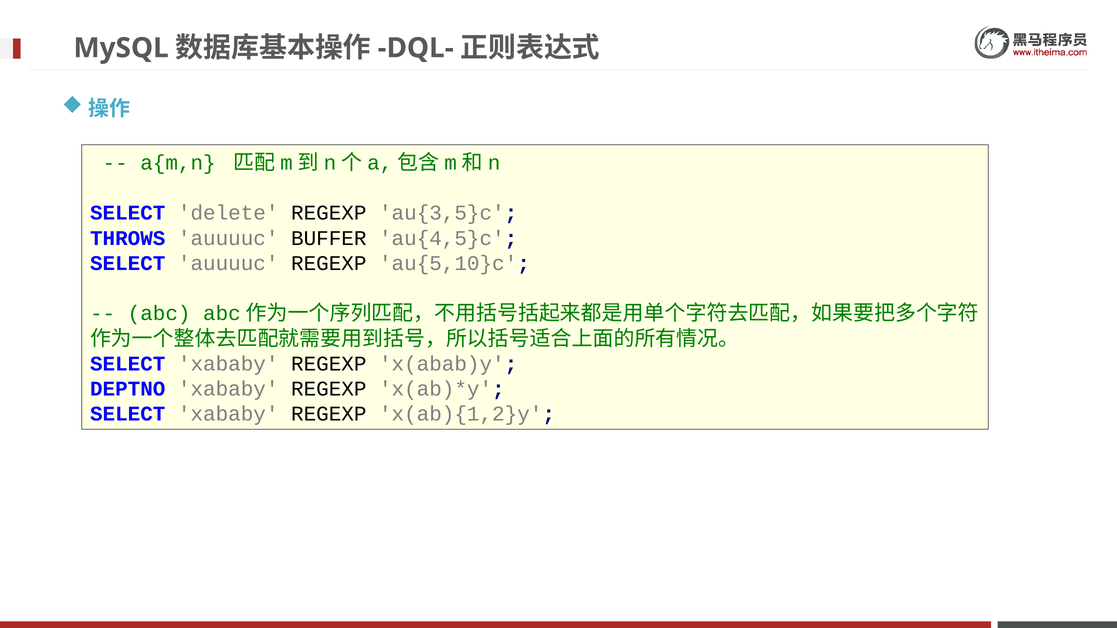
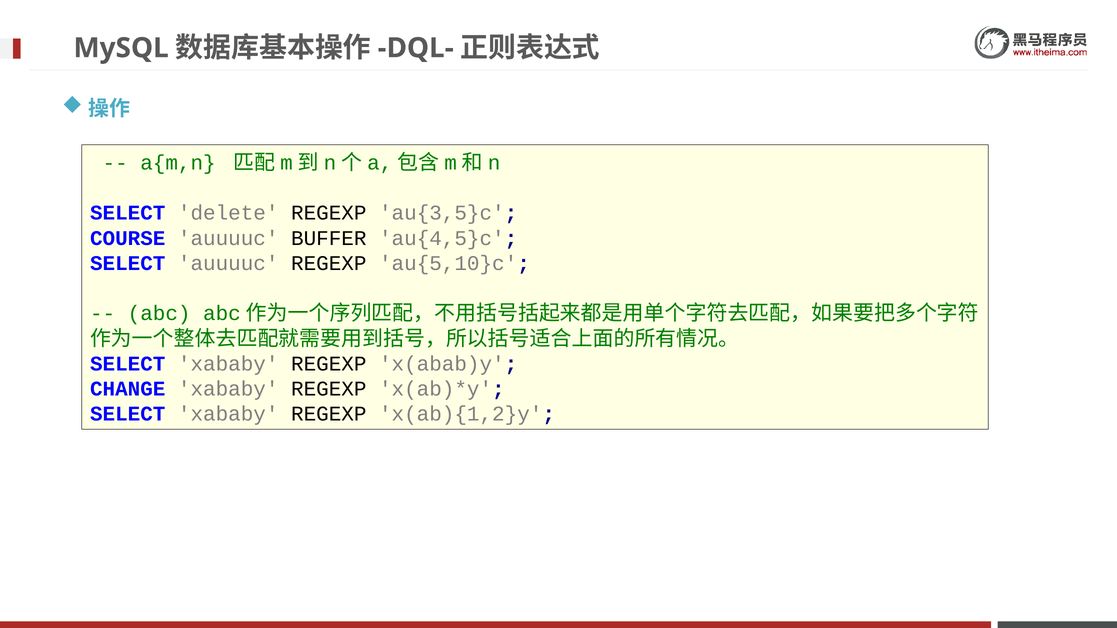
THROWS: THROWS -> COURSE (128, 238)
DEPTNO: DEPTNO -> CHANGE (128, 389)
